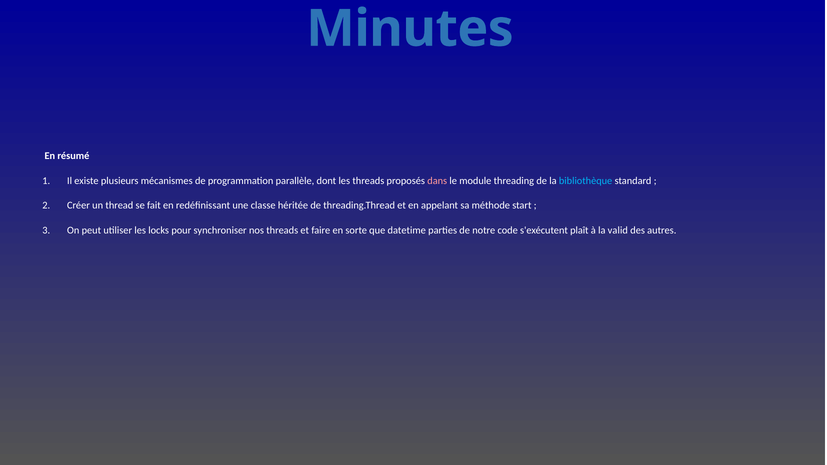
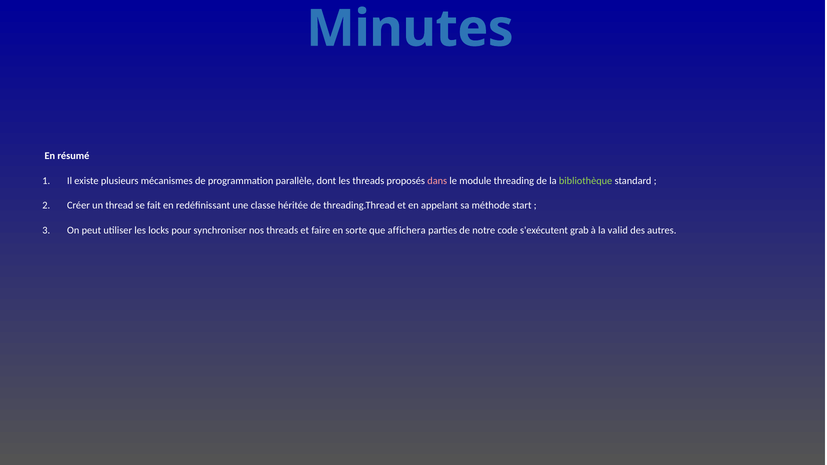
bibliothèque colour: light blue -> light green (586, 181)
datetime: datetime -> affichera (407, 230)
plaît: plaît -> grab (579, 230)
